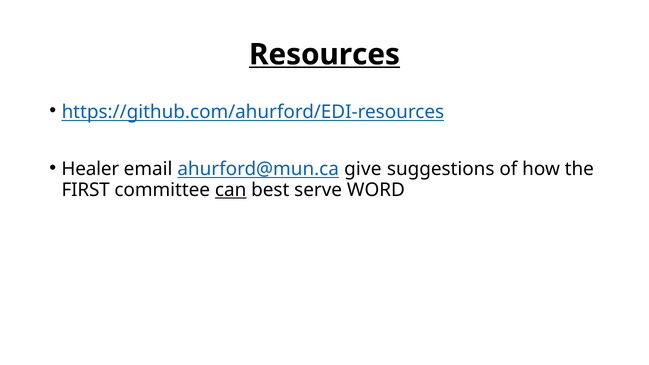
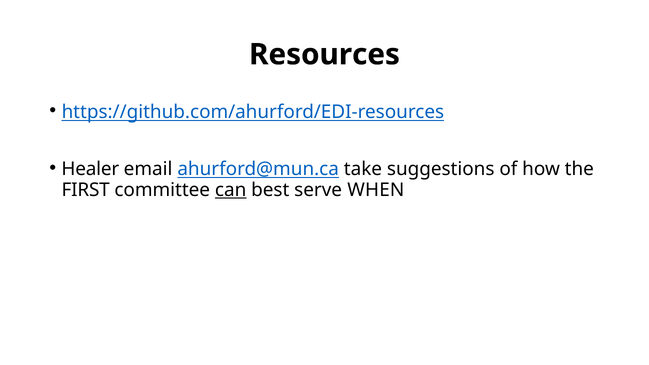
Resources underline: present -> none (324, 55)
give: give -> take (363, 169)
WORD: WORD -> WHEN (376, 190)
